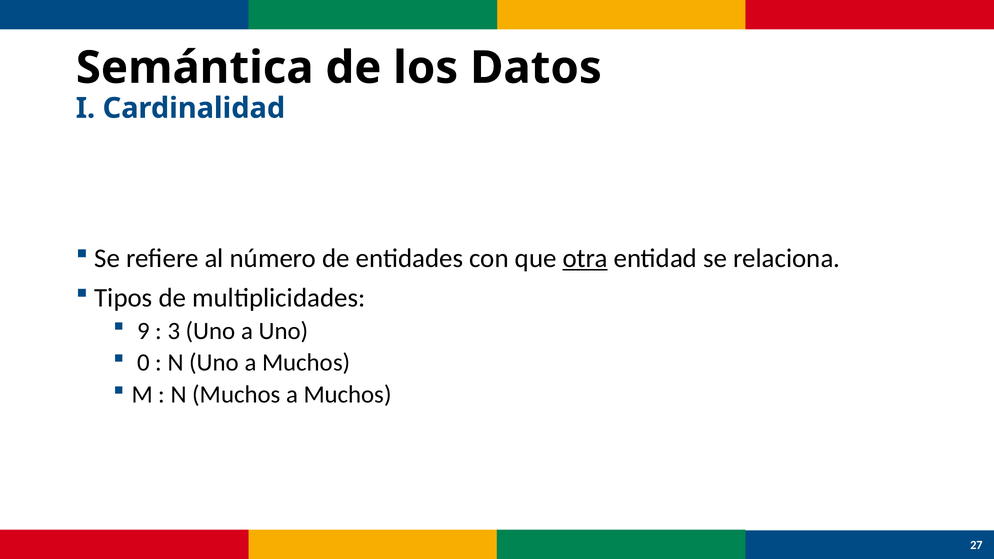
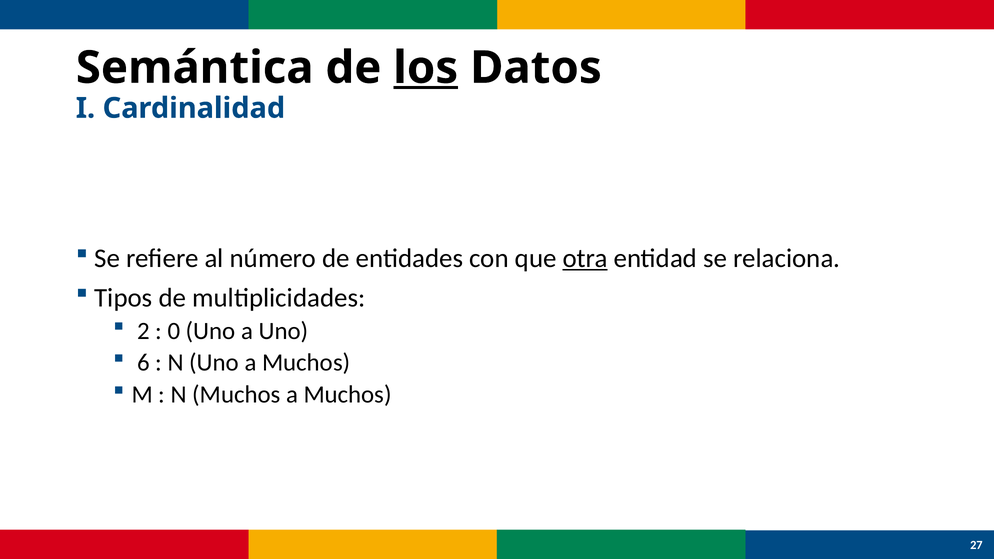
los underline: none -> present (426, 68)
9: 9 -> 2 (144, 331)
3: 3 -> 0 (174, 331)
0: 0 -> 6 (144, 363)
